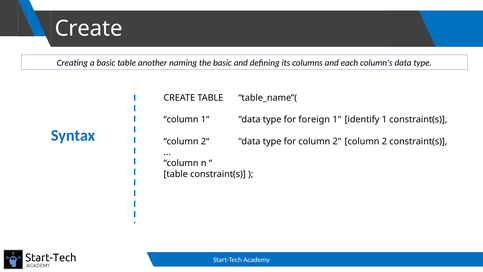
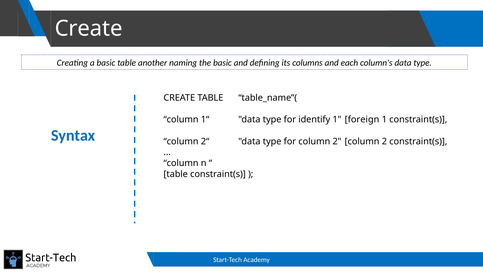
foreign: foreign -> identify (314, 119)
identify: identify -> foreign (362, 119)
